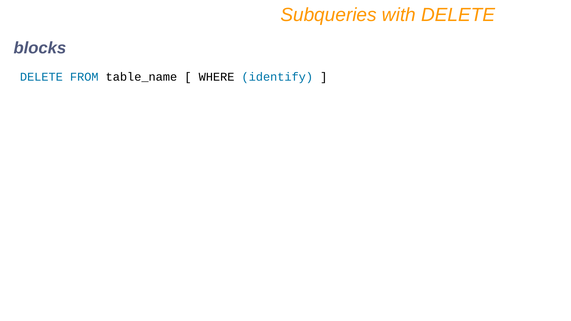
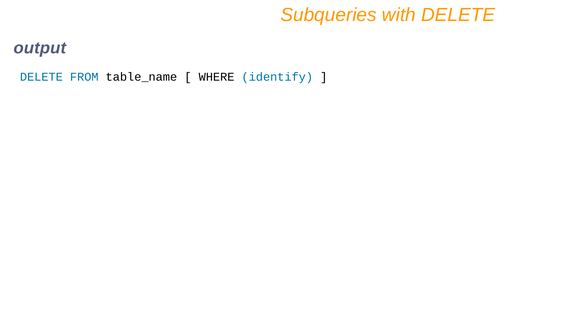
blocks: blocks -> output (40, 48)
